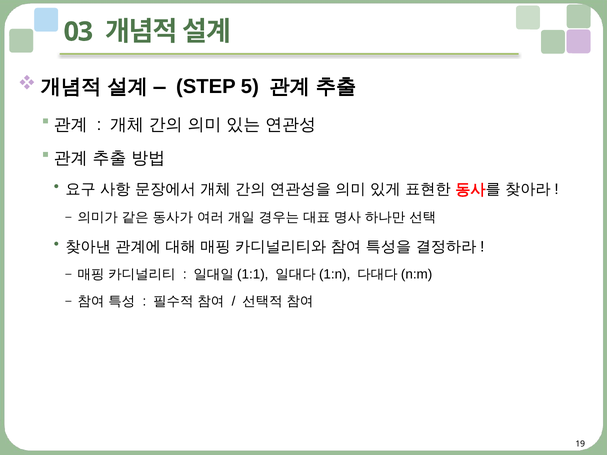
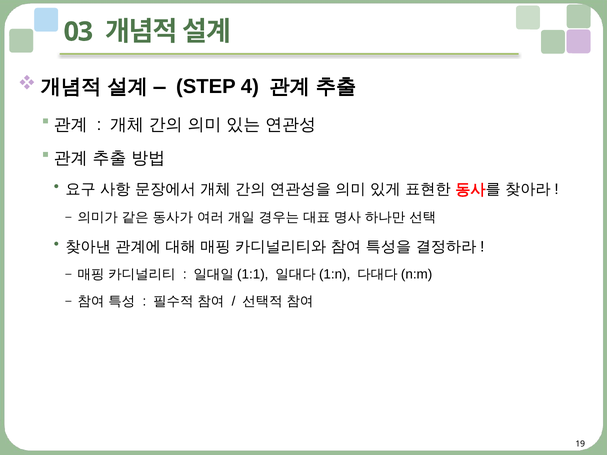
5: 5 -> 4 (250, 86)
